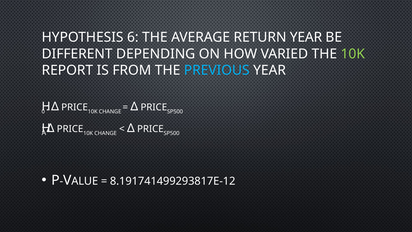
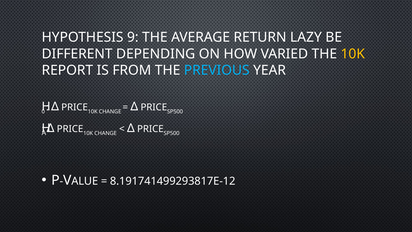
6: 6 -> 9 (133, 37)
RETURN YEAR: YEAR -> LAZY (306, 37)
10K colour: light green -> yellow (353, 54)
